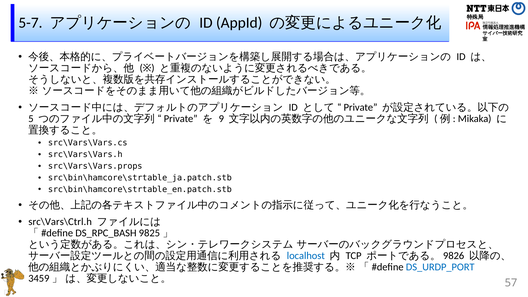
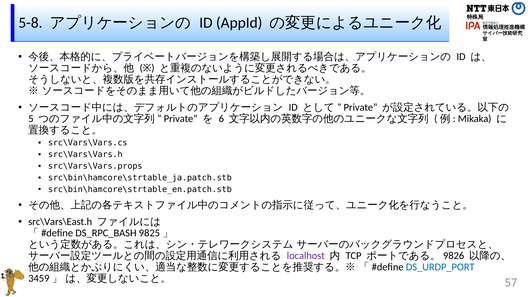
5-7: 5-7 -> 5-8 (30, 23)
9: 9 -> 6 (221, 119)
src\Vars\Ctrl.h: src\Vars\Ctrl.h -> src\Vars\East.h (60, 222)
localhost colour: blue -> purple (306, 256)
